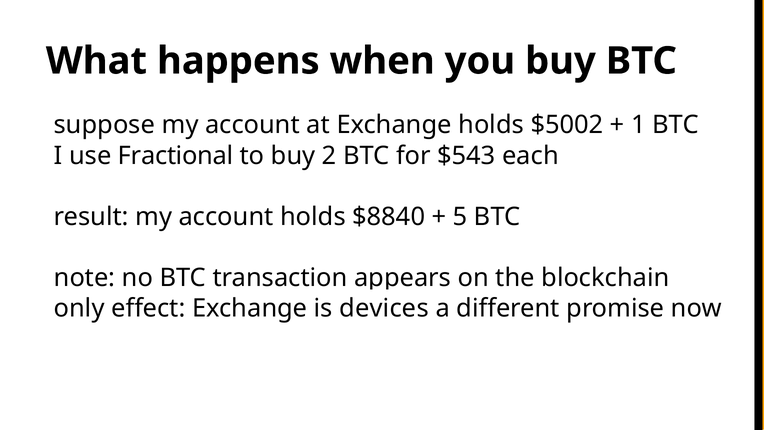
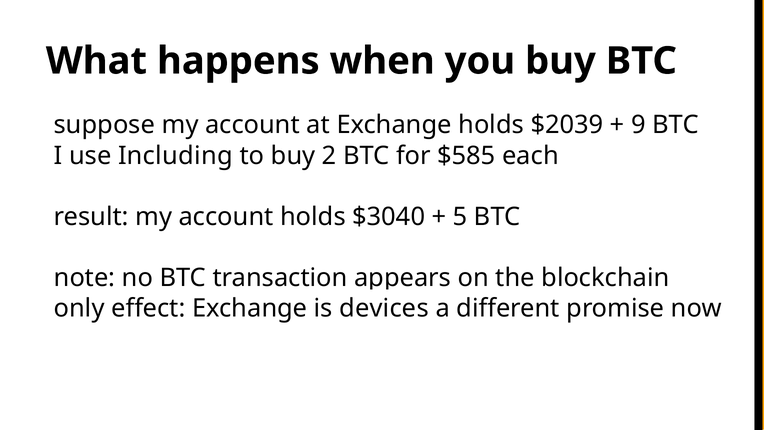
$5002: $5002 -> $2039 (567, 125)
1: 1 -> 9 (638, 125)
Fractional: Fractional -> Including (175, 156)
$543: $543 -> $585 (466, 156)
$8840: $8840 -> $3040 (389, 217)
